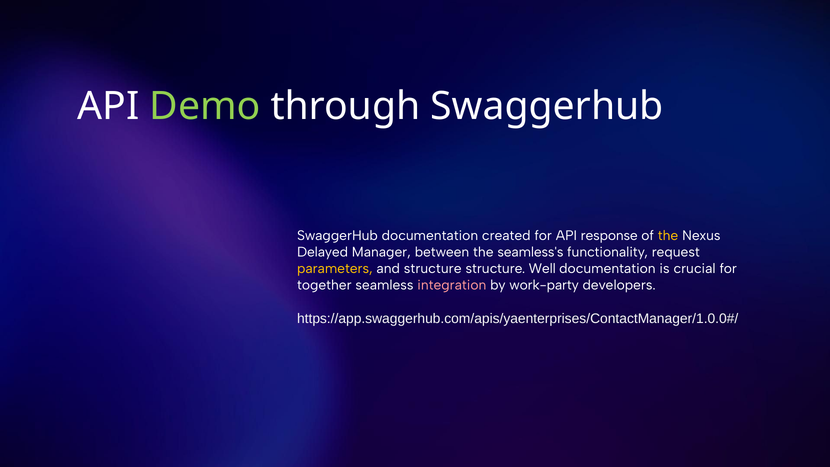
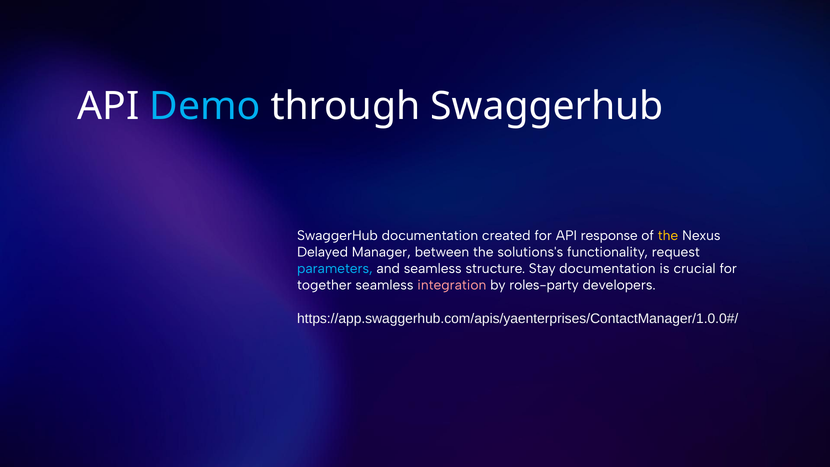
Demo colour: light green -> light blue (205, 106)
seamless's: seamless's -> solutions's (530, 252)
parameters colour: yellow -> light blue (335, 269)
and structure: structure -> seamless (433, 269)
Well: Well -> Stay (542, 269)
work-party: work-party -> roles-party (544, 285)
